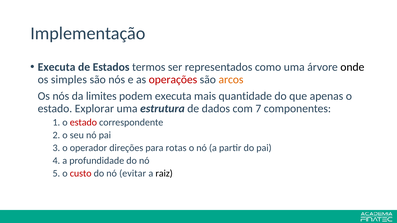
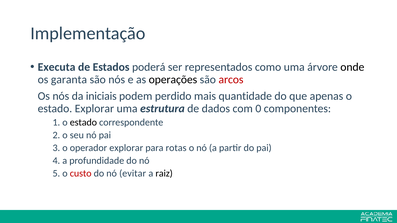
termos: termos -> poderá (149, 67)
simples: simples -> garanta (69, 80)
operações colour: red -> black (173, 80)
arcos colour: orange -> red (231, 80)
limites: limites -> iniciais (101, 96)
podem executa: executa -> perdido (173, 96)
7: 7 -> 0 (258, 109)
estado colour: red -> black (83, 122)
operador direções: direções -> explorar (126, 148)
